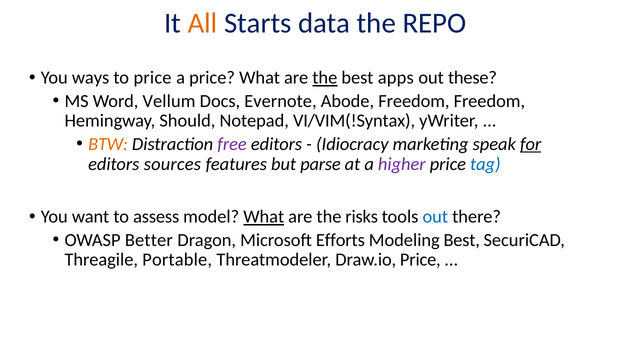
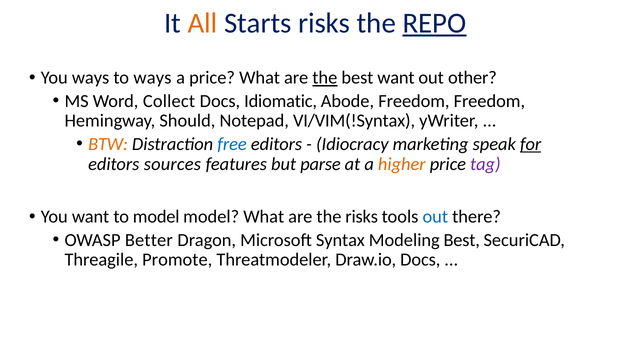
Starts data: data -> risks (324, 23)
REPO underline: none -> present (435, 23)
to price: price -> ways (153, 78)
best apps: apps -> want (396, 78)
these: these -> other (472, 78)
Vellum: Vellum -> Collect (169, 101)
Evernote: Evernote -> Idiomatic (281, 101)
free colour: purple -> blue (232, 144)
higher colour: purple -> orange (402, 164)
tag colour: blue -> purple (485, 164)
to assess: assess -> model (156, 217)
What underline: present -> none (264, 217)
Efforts: Efforts -> Syntax (340, 240)
Portable: Portable -> Promote (177, 260)
Draw.io Price: Price -> Docs (420, 260)
